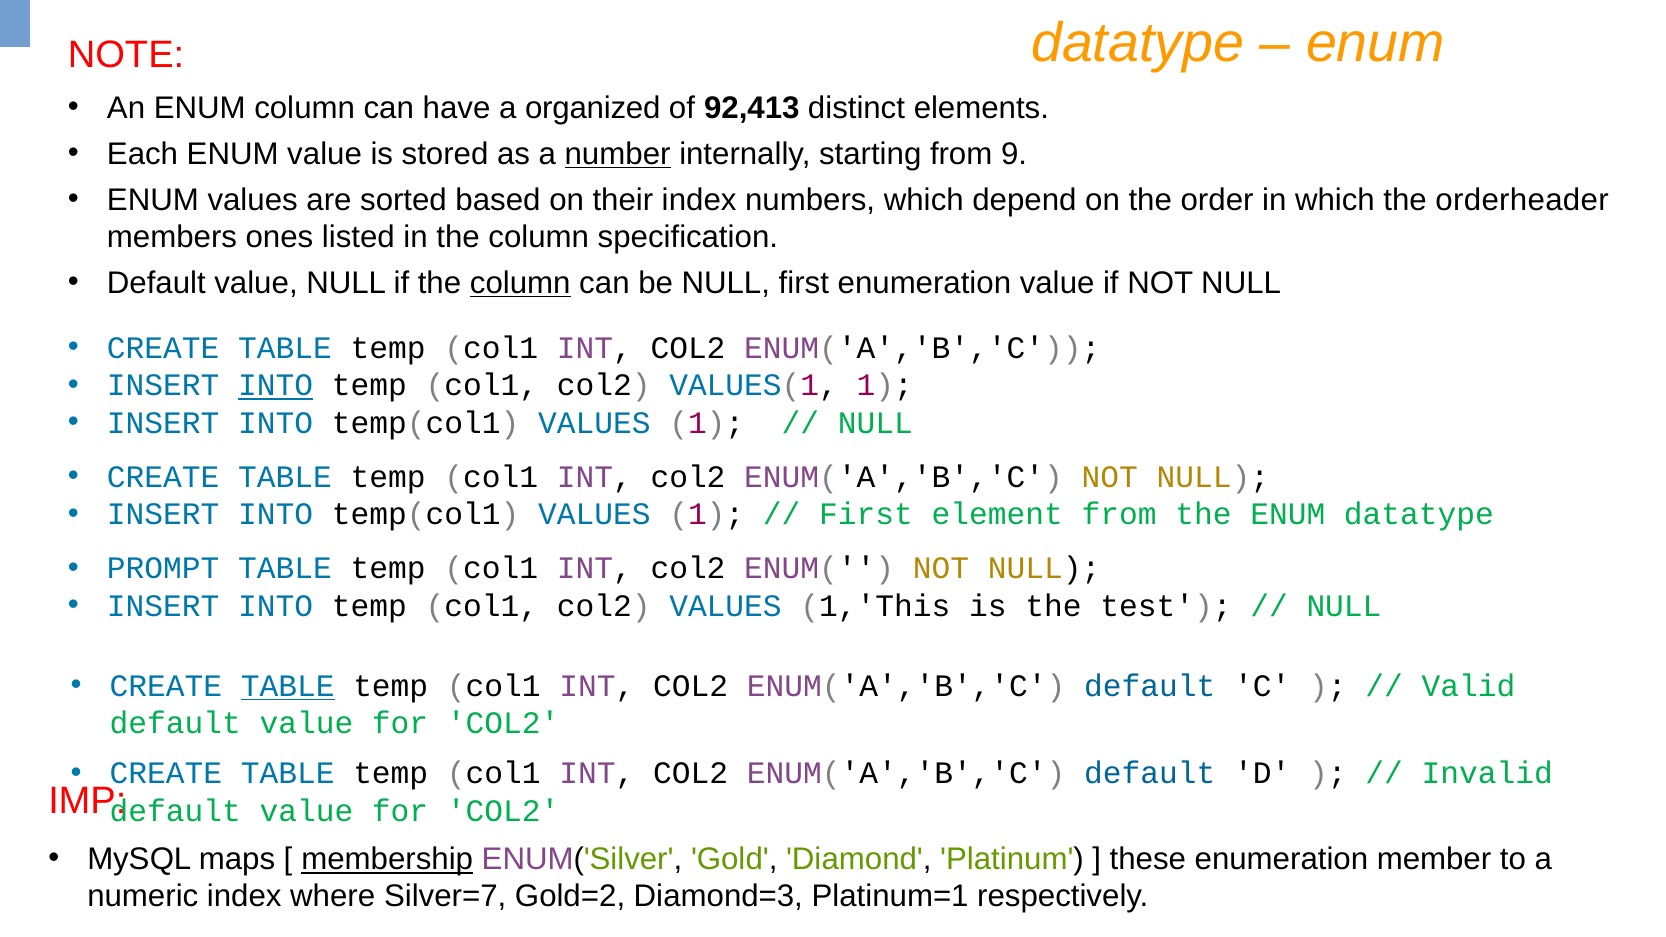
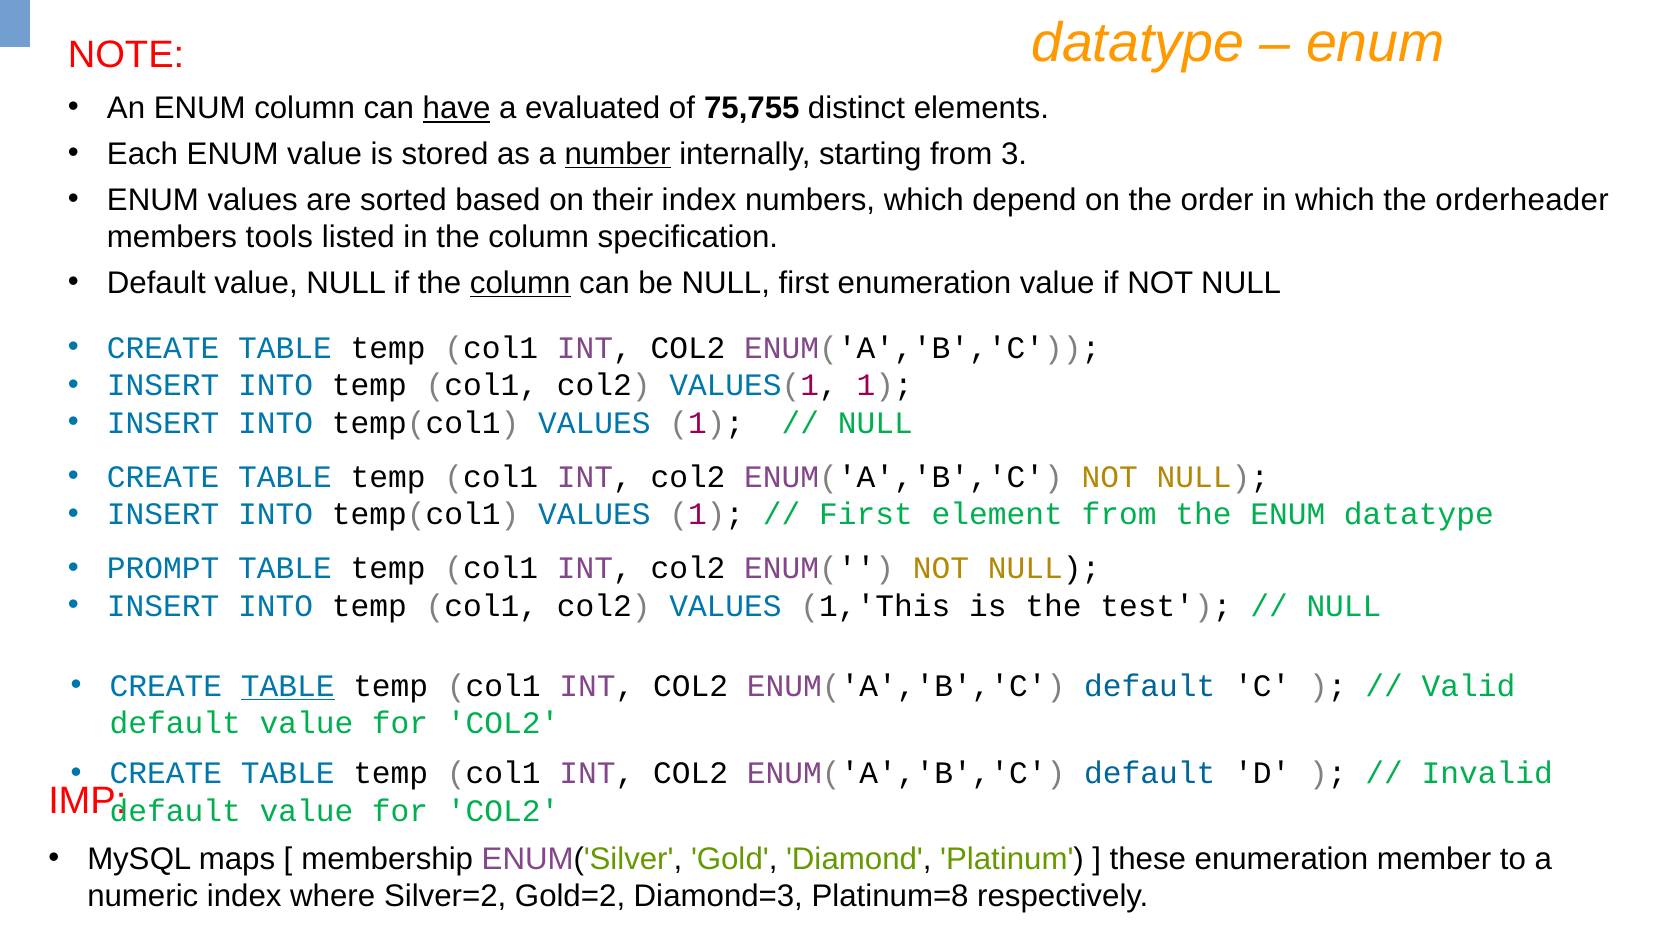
have underline: none -> present (457, 108)
organized: organized -> evaluated (593, 108)
92,413: 92,413 -> 75,755 (752, 108)
9: 9 -> 3 (1014, 154)
ones: ones -> tools (279, 237)
INTO underline: present -> none (276, 385)
membership underline: present -> none (387, 859)
Silver=7: Silver=7 -> Silver=2 (445, 897)
Platinum=1: Platinum=1 -> Platinum=8 (890, 897)
